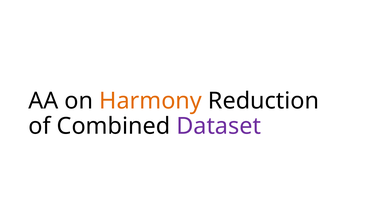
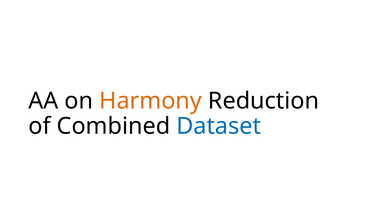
Dataset colour: purple -> blue (219, 126)
